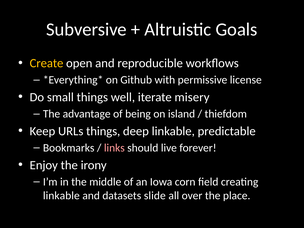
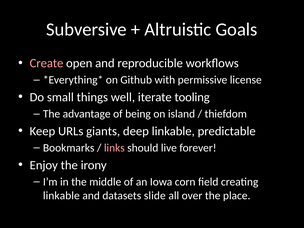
Create colour: yellow -> pink (47, 63)
misery: misery -> tooling (192, 97)
URLs things: things -> giants (103, 131)
